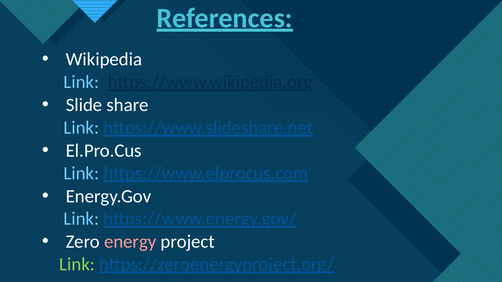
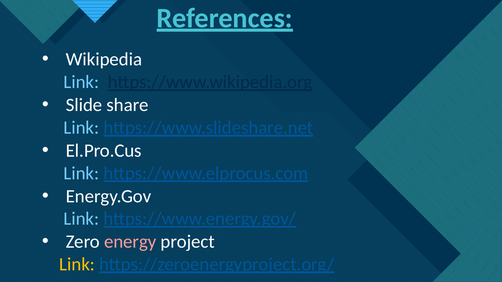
Link colour: light green -> yellow (77, 265)
